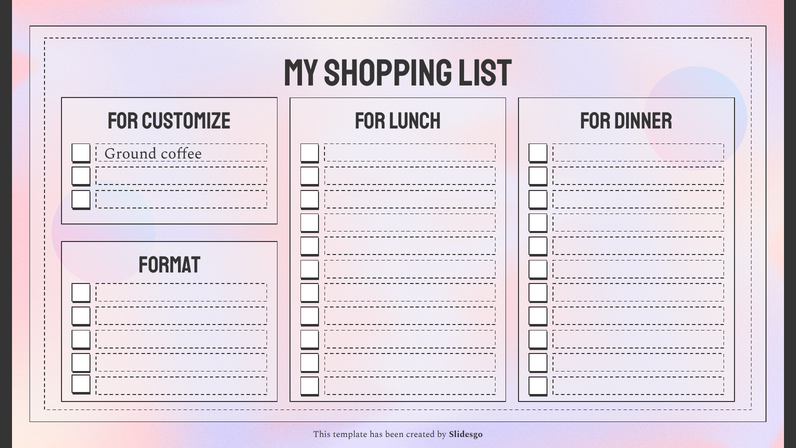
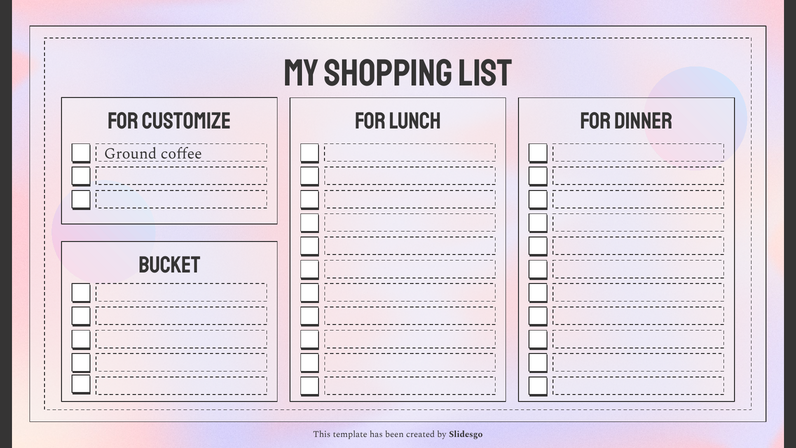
FORMAT: FORMAT -> BUCKET (170, 265)
